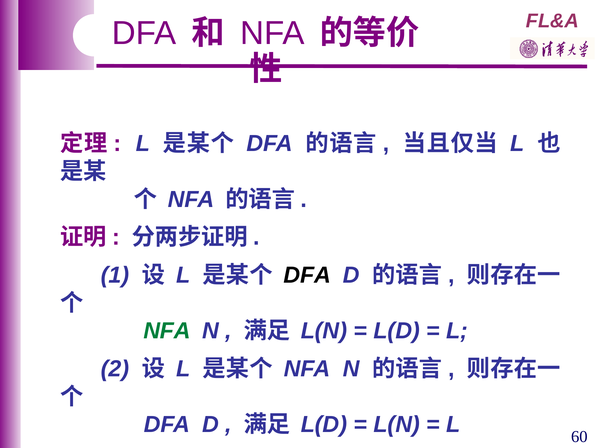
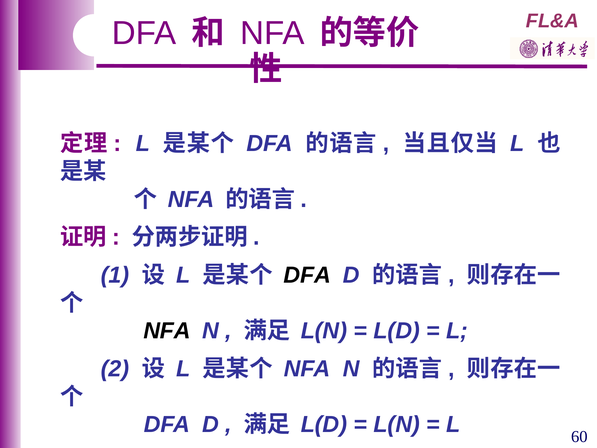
NFA colour: green -> black (167, 331)
